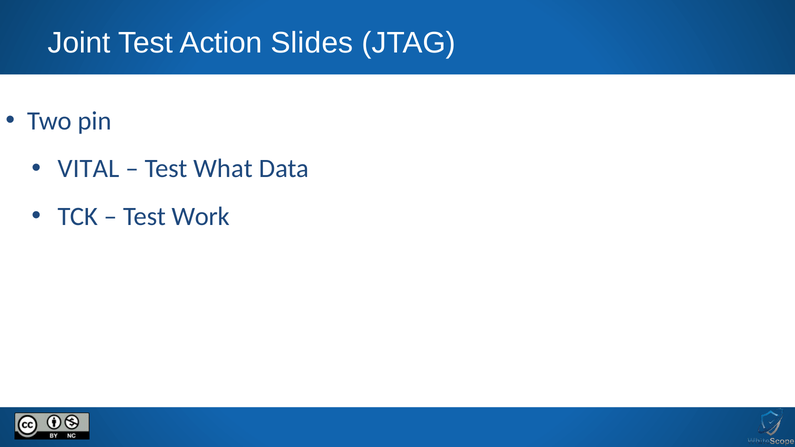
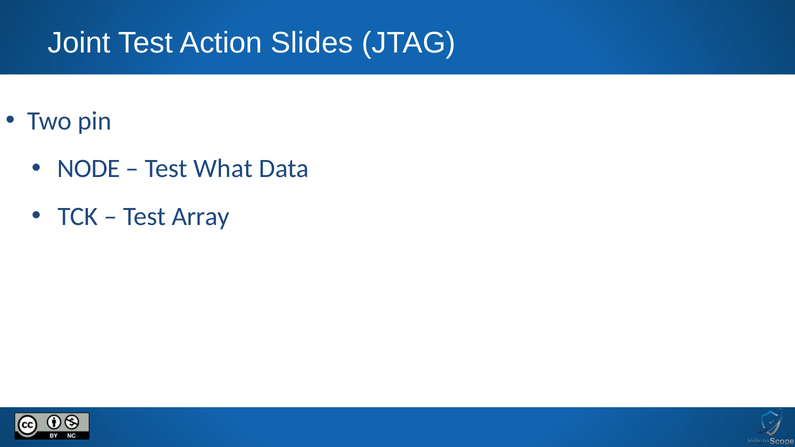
VITAL: VITAL -> NODE (89, 169)
Work: Work -> Array (201, 216)
